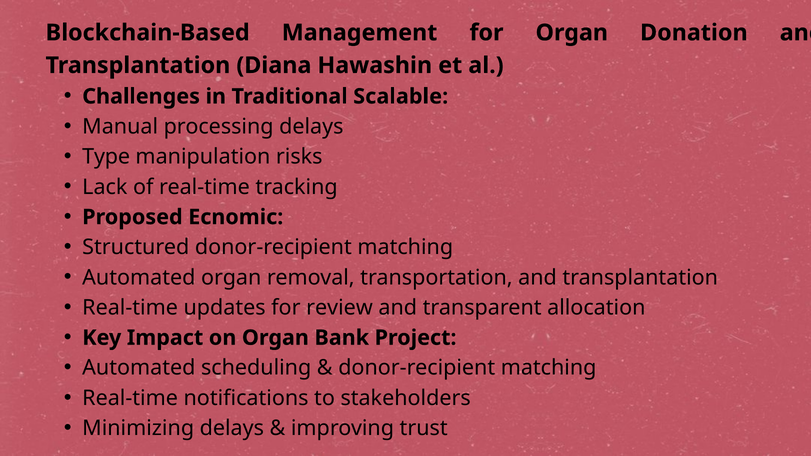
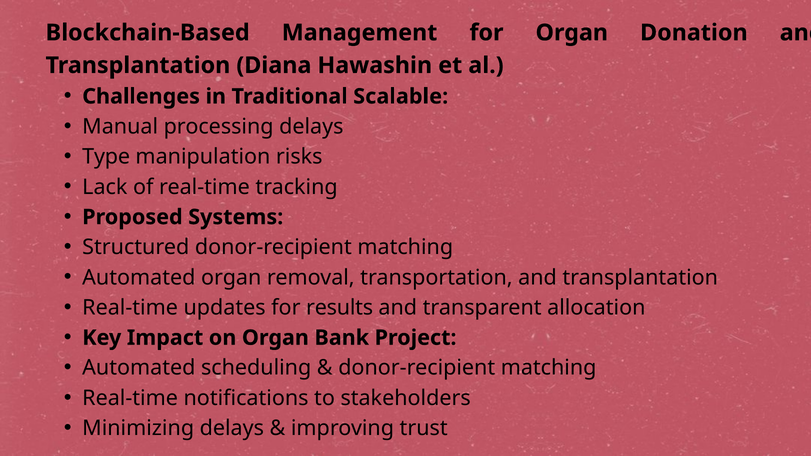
Ecnomic: Ecnomic -> Systems (236, 217)
review: review -> results (340, 308)
